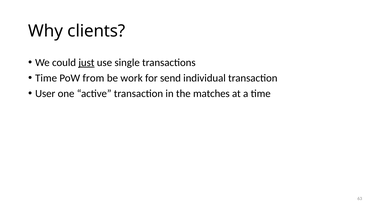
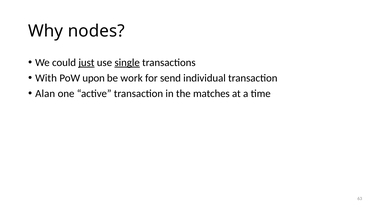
clients: clients -> nodes (96, 31)
single underline: none -> present (127, 63)
Time: Time -> With (46, 78)
from: from -> upon (94, 78)
User: User -> Alan (45, 94)
